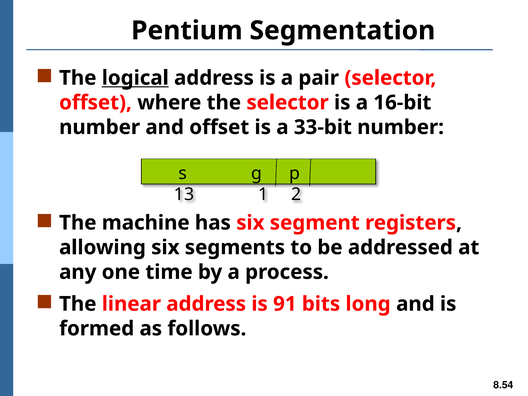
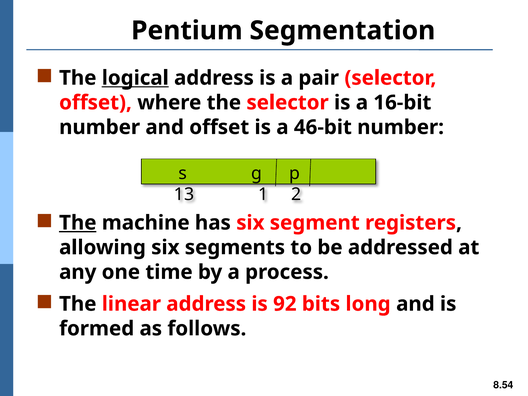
33-bit: 33-bit -> 46-bit (323, 127)
The underline: none -> present (78, 223)
91: 91 -> 92 (285, 304)
